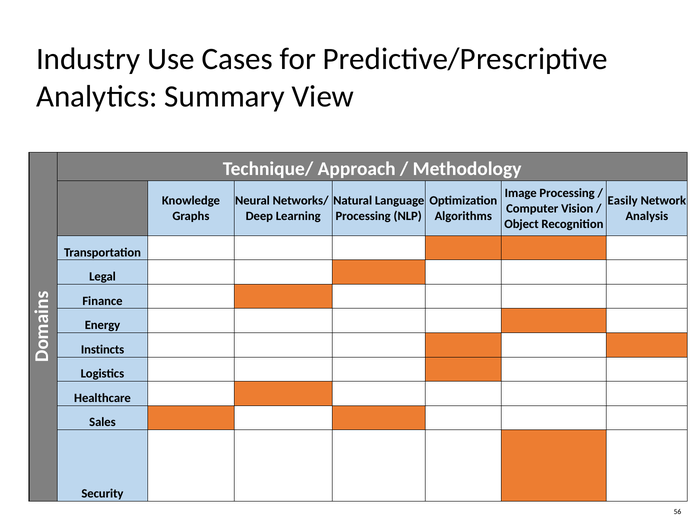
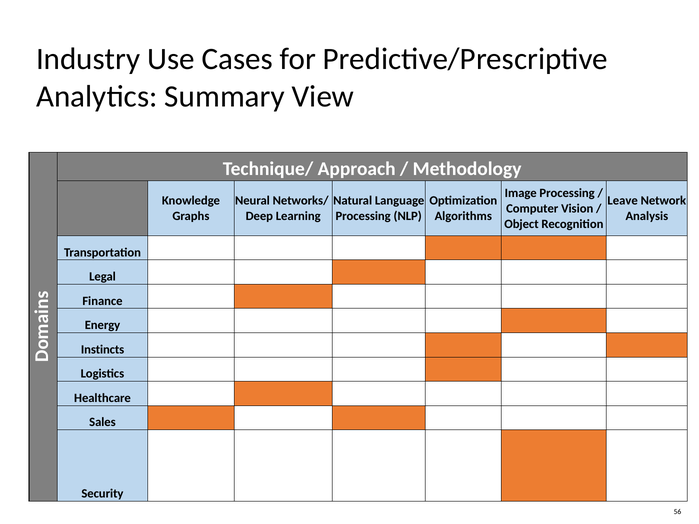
Easily: Easily -> Leave (623, 201)
